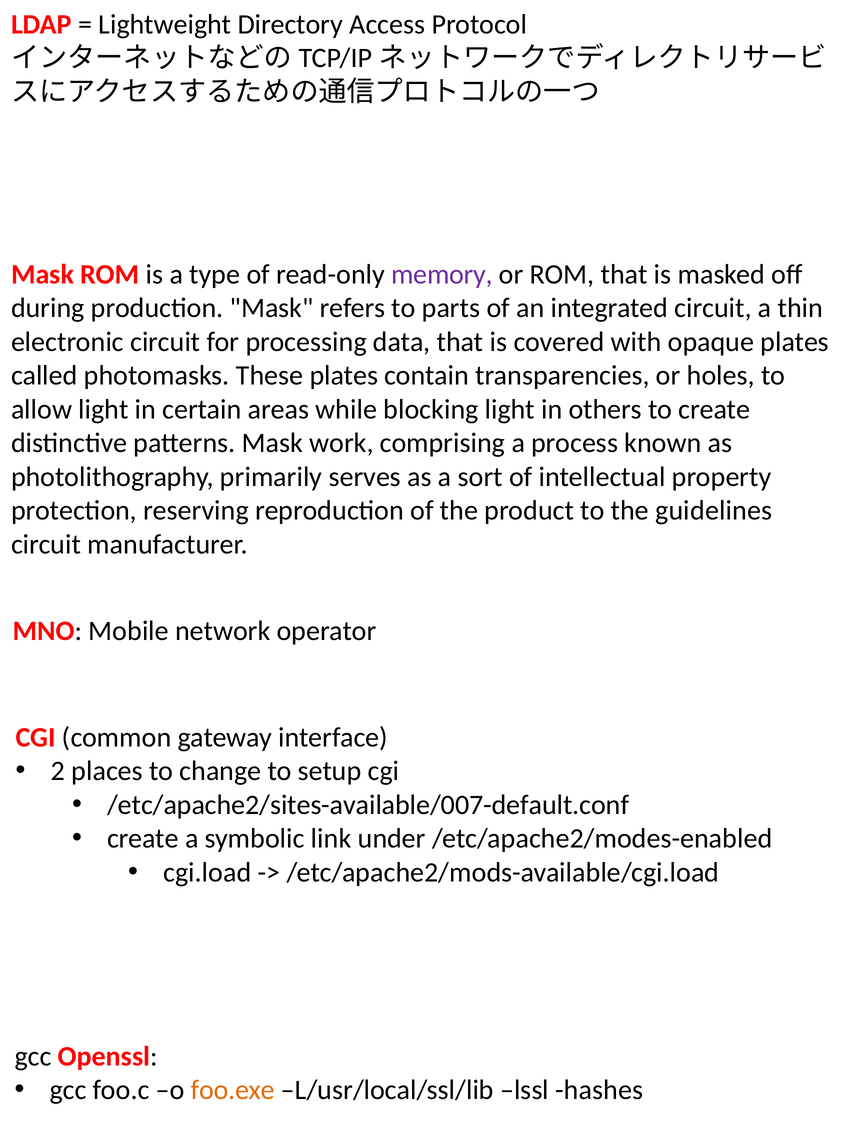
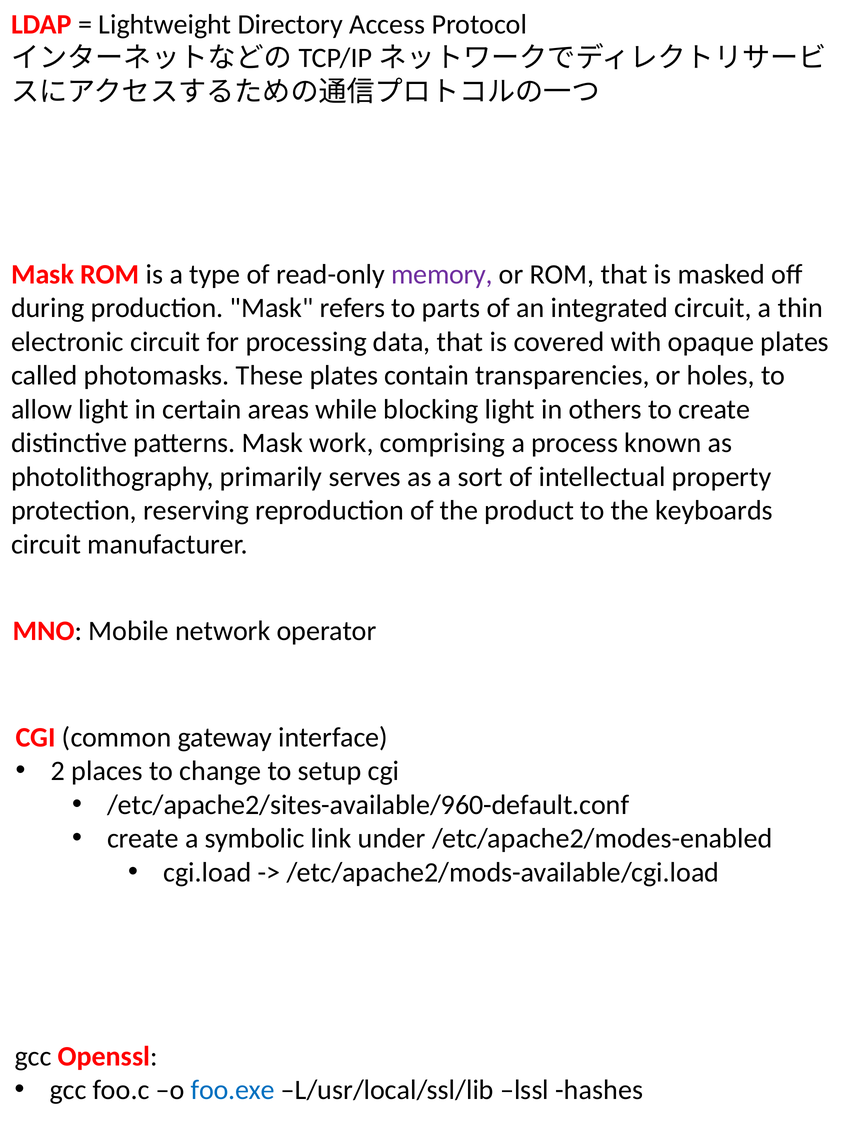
guidelines: guidelines -> keyboards (714, 510)
/etc/apache2/sites-available/007-default.conf: /etc/apache2/sites-available/007-default.conf -> /etc/apache2/sites-available/960-default.conf (368, 804)
foo.exe colour: orange -> blue (233, 1089)
